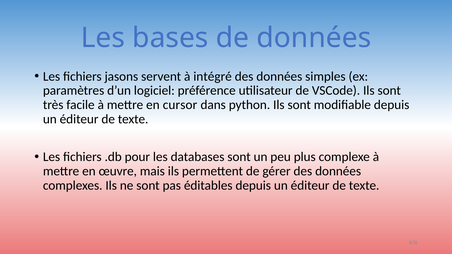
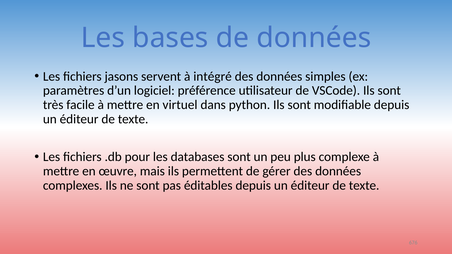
cursor: cursor -> virtuel (180, 105)
